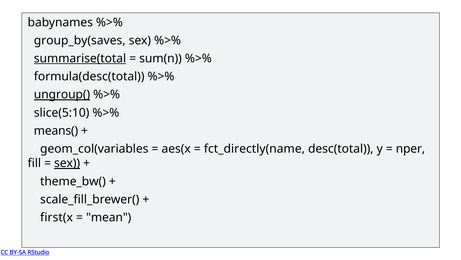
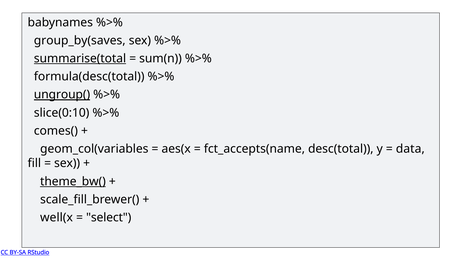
slice(5:10: slice(5:10 -> slice(0:10 (62, 112)
means(: means( -> comes( (56, 130)
fct_directly(name: fct_directly(name -> fct_accepts(name (254, 148)
nper: nper -> data (410, 148)
sex underline: present -> none (67, 163)
theme_bw( underline: none -> present (73, 181)
first(x: first(x -> well(x (57, 217)
mean: mean -> select (109, 217)
